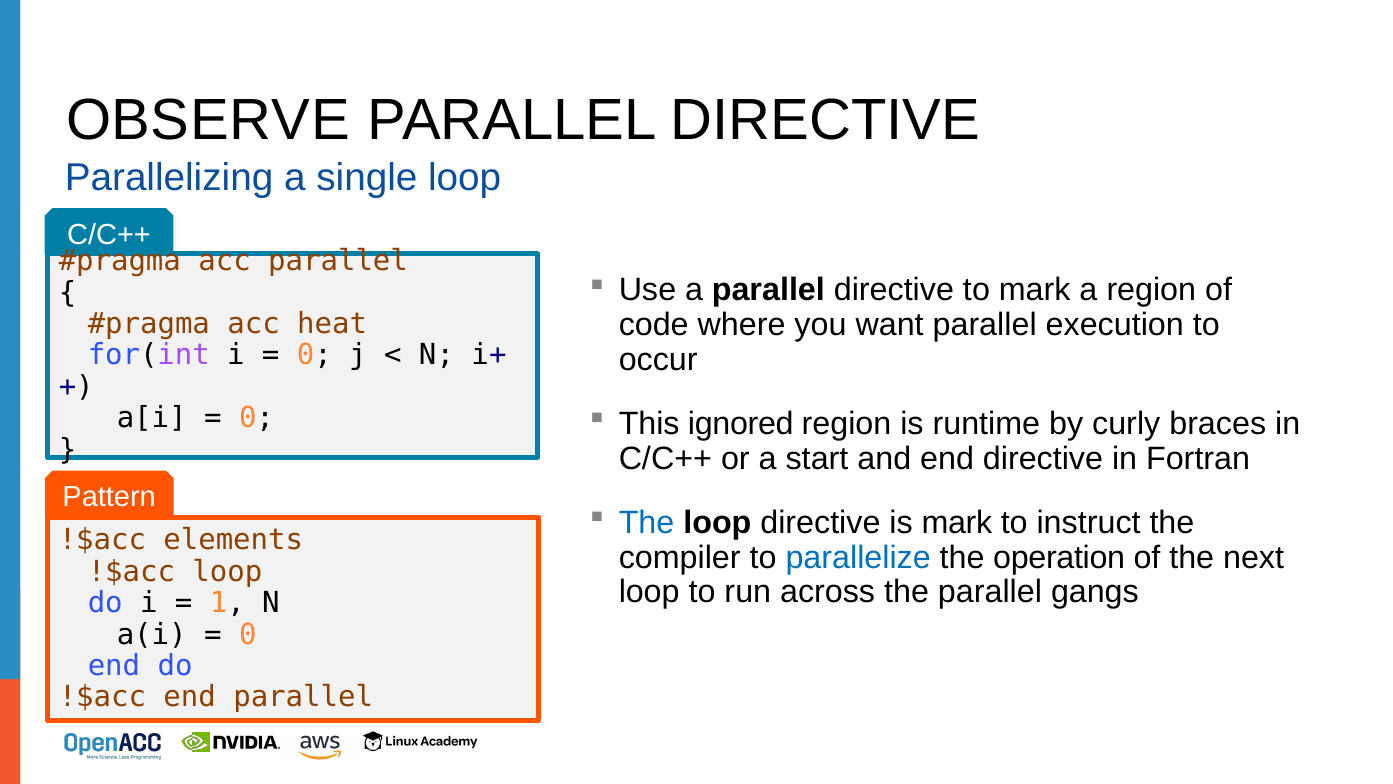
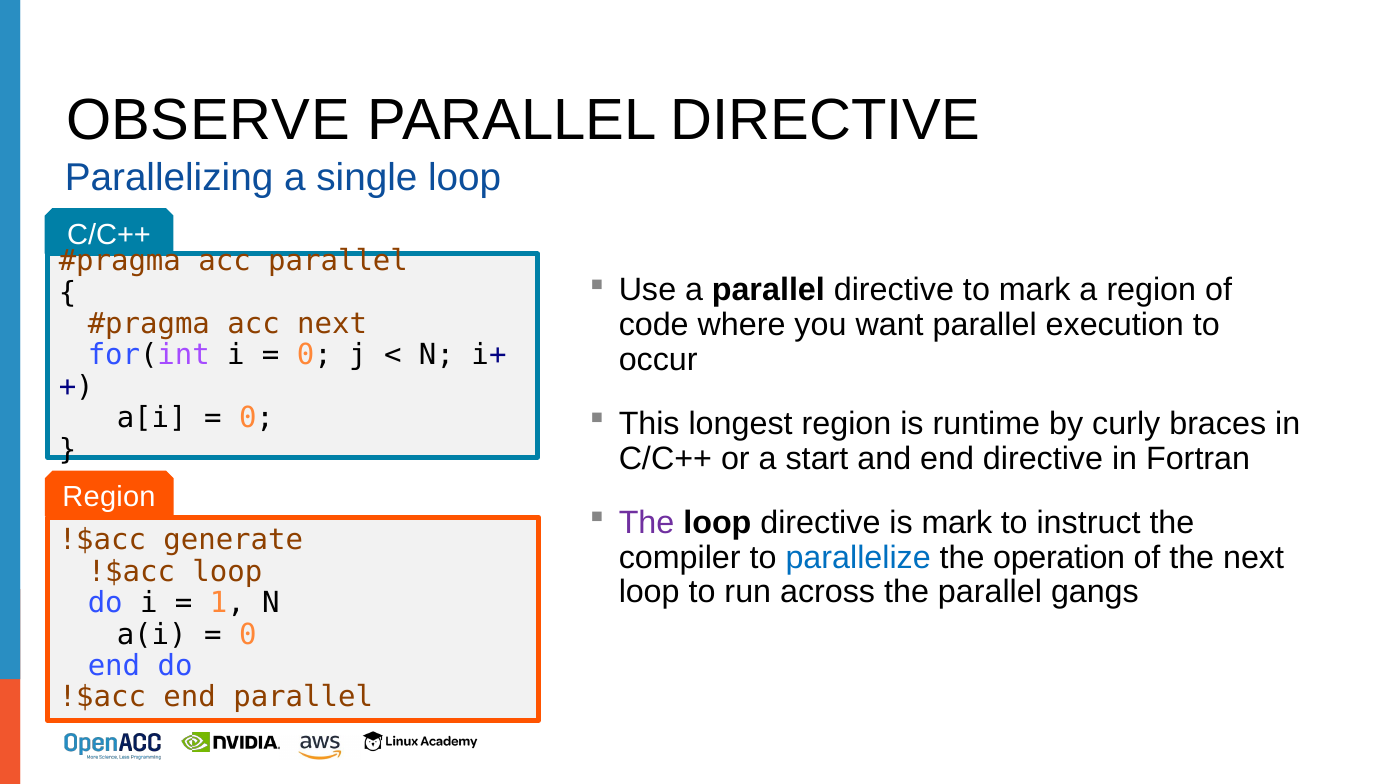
acc heat: heat -> next (332, 324)
ignored: ignored -> longest (741, 424)
Pattern: Pattern -> Region (109, 497)
The colour: blue -> purple (646, 522)
elements: elements -> generate (233, 540)
